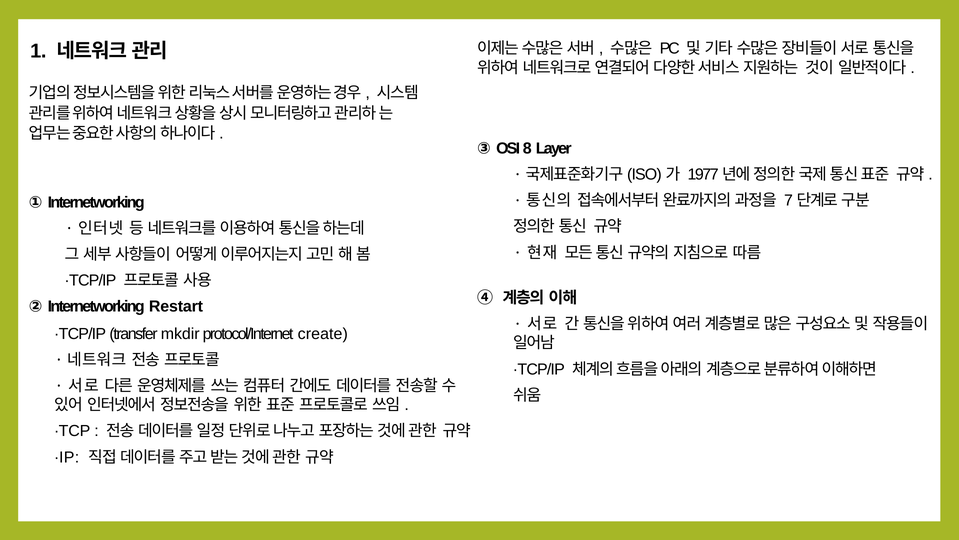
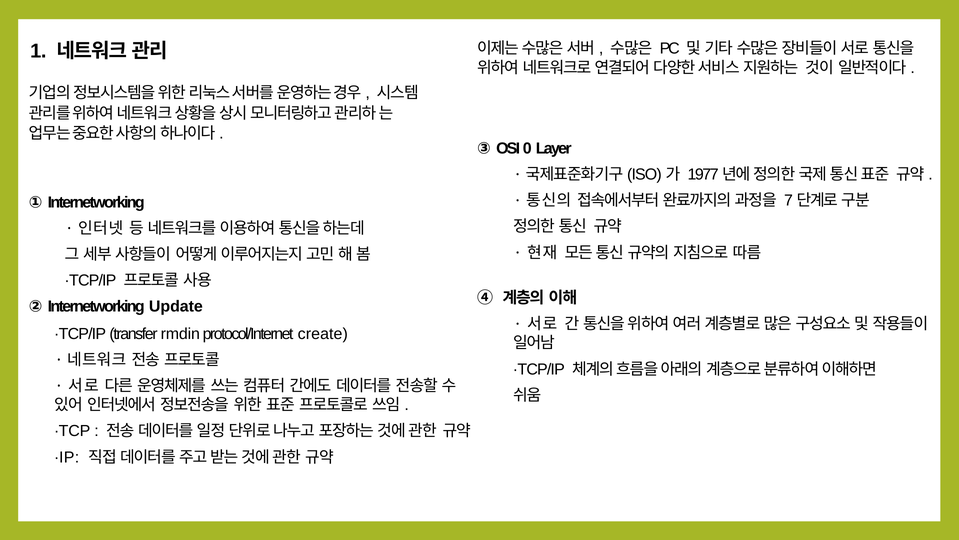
8: 8 -> 0 (527, 148)
Restart: Restart -> Update (176, 306)
mkdir: mkdir -> rmdin (180, 333)
